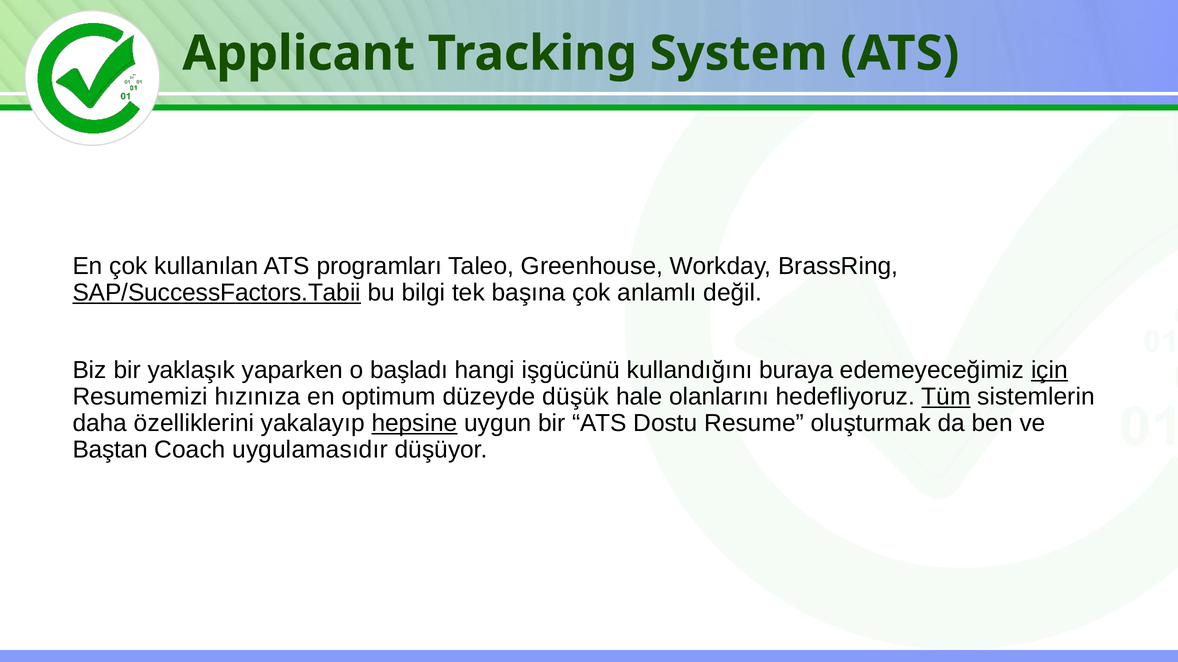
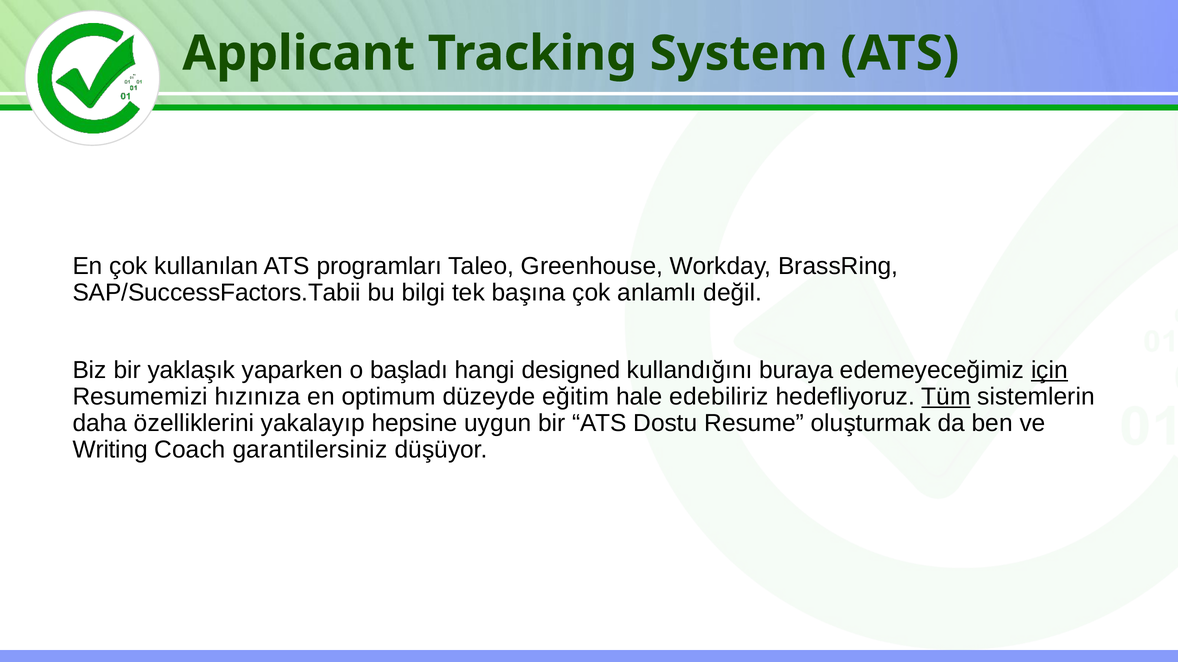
SAP/SuccessFactors.Tabii underline: present -> none (217, 293)
işgücünü: işgücünü -> designed (571, 371)
düşük: düşük -> eğitim (576, 397)
olanlarını: olanlarını -> edebiliriz (719, 397)
hepsine underline: present -> none (415, 424)
Baştan: Baştan -> Writing (110, 450)
uygulamasıdır: uygulamasıdır -> garantilersiniz (310, 450)
